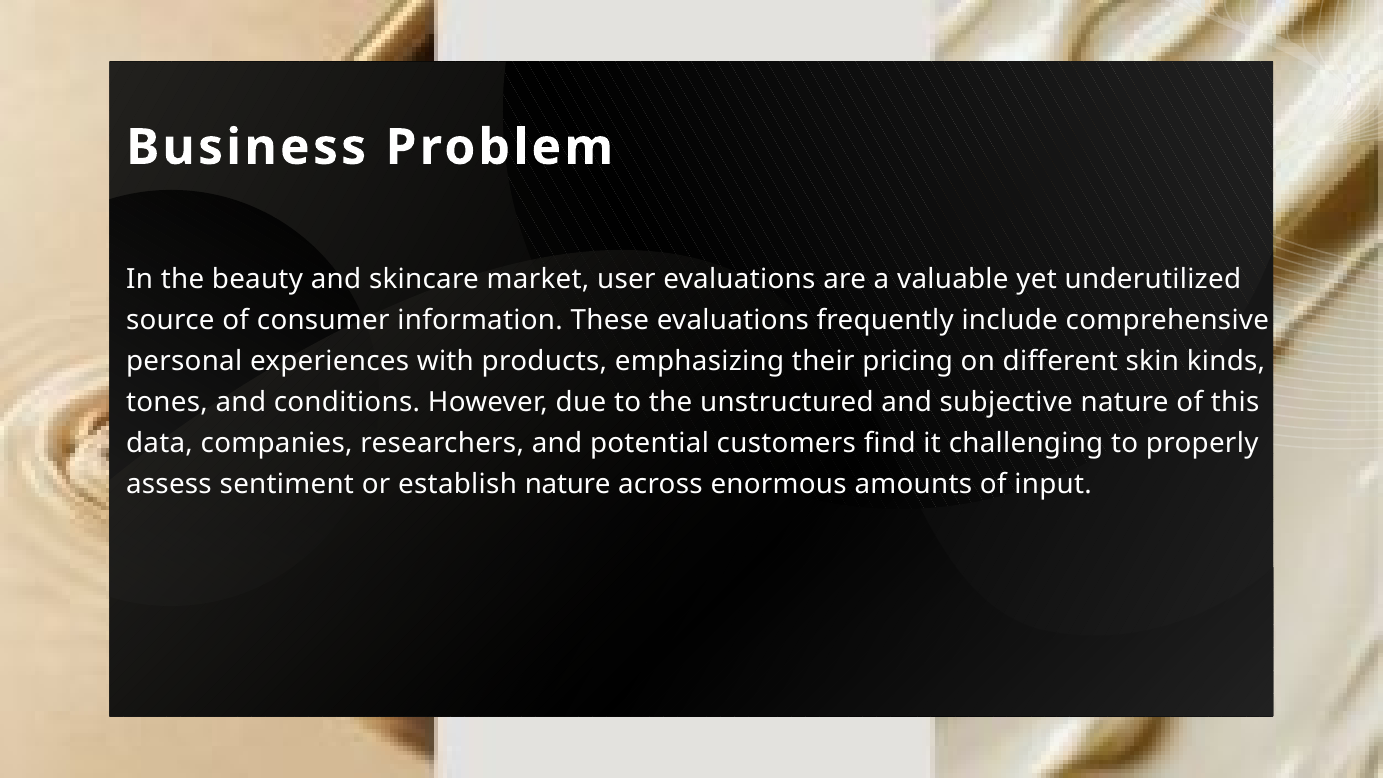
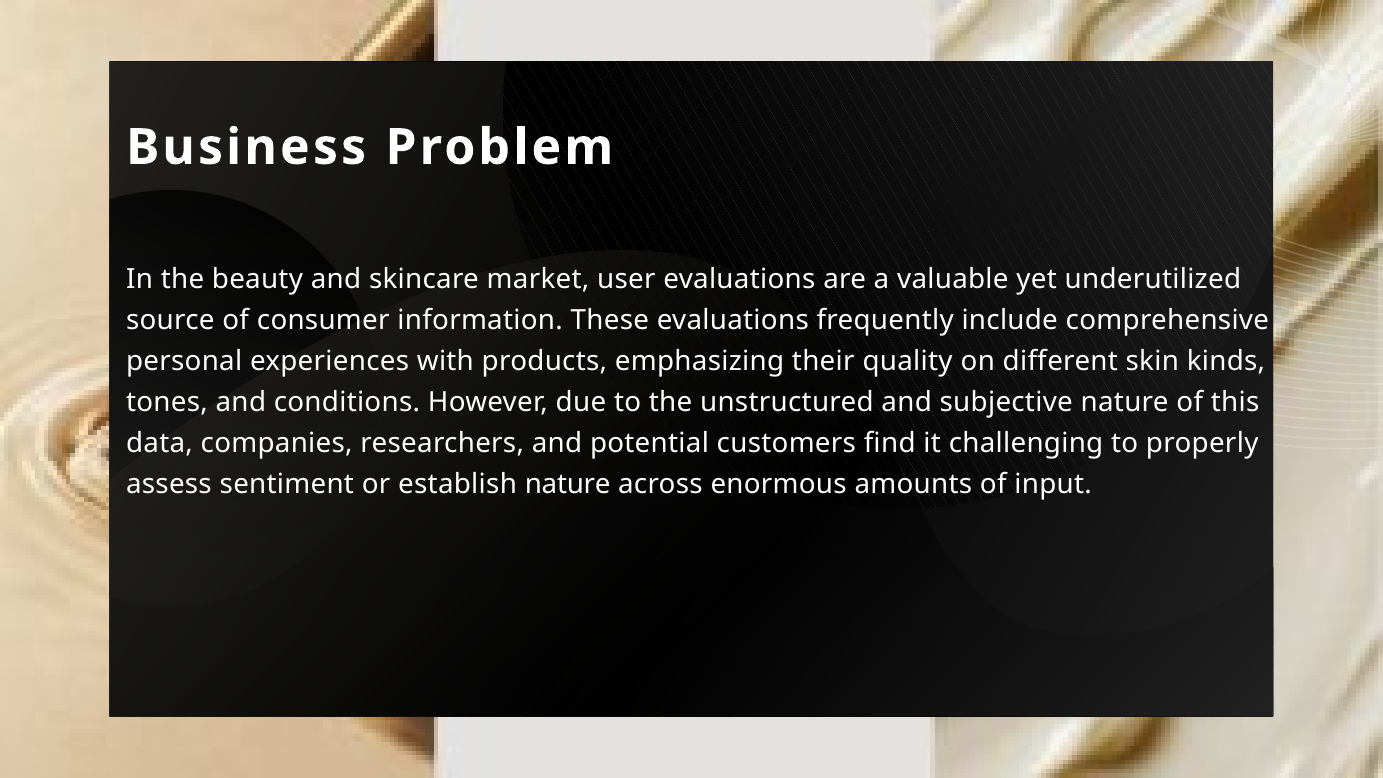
pricing: pricing -> quality (908, 361)
